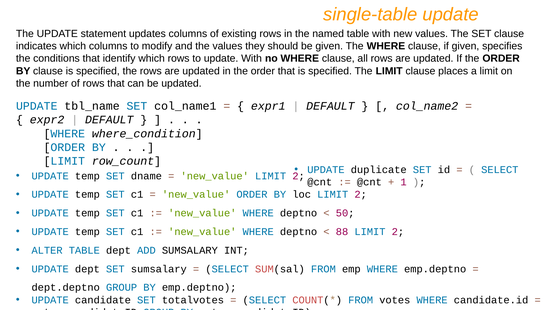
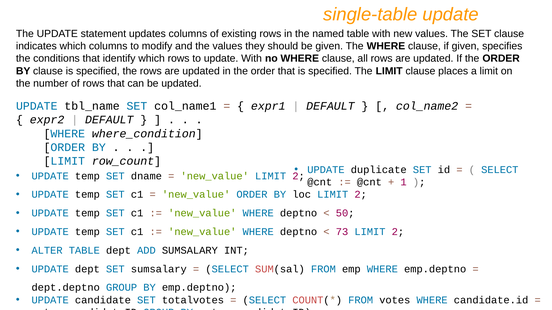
88: 88 -> 73 (342, 232)
